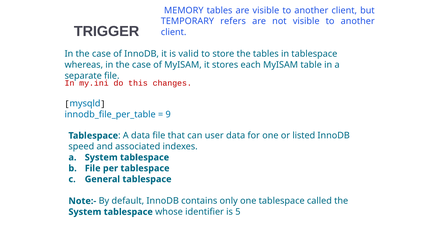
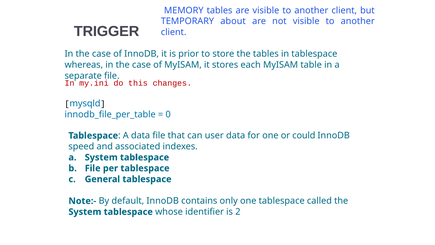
refers: refers -> about (233, 21)
valid: valid -> prior (189, 54)
9: 9 -> 0 (168, 114)
listed: listed -> could (304, 135)
5: 5 -> 2 (238, 212)
